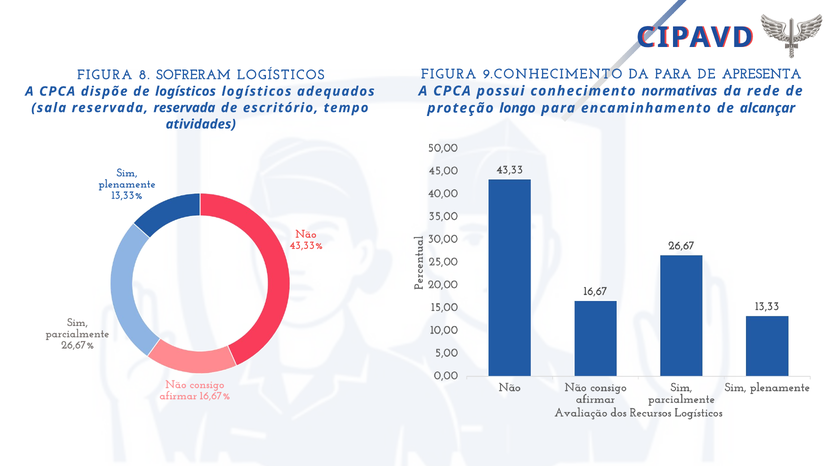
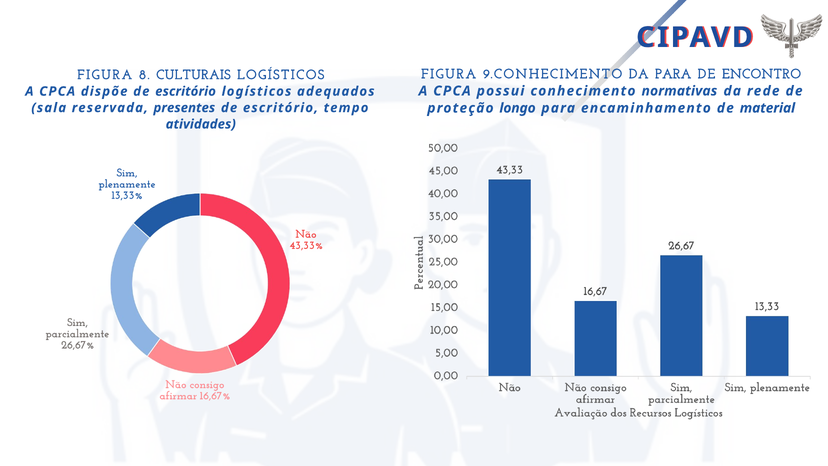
APRESENTA: APRESENTA -> ENCONTRO (762, 74)
SOFRERAM: SOFRERAM -> CULTURAIS (193, 75)
dispõe de logísticos: logísticos -> escritório (186, 91)
reservada reservada: reservada -> presentes (184, 108)
alcançar: alcançar -> material (767, 108)
